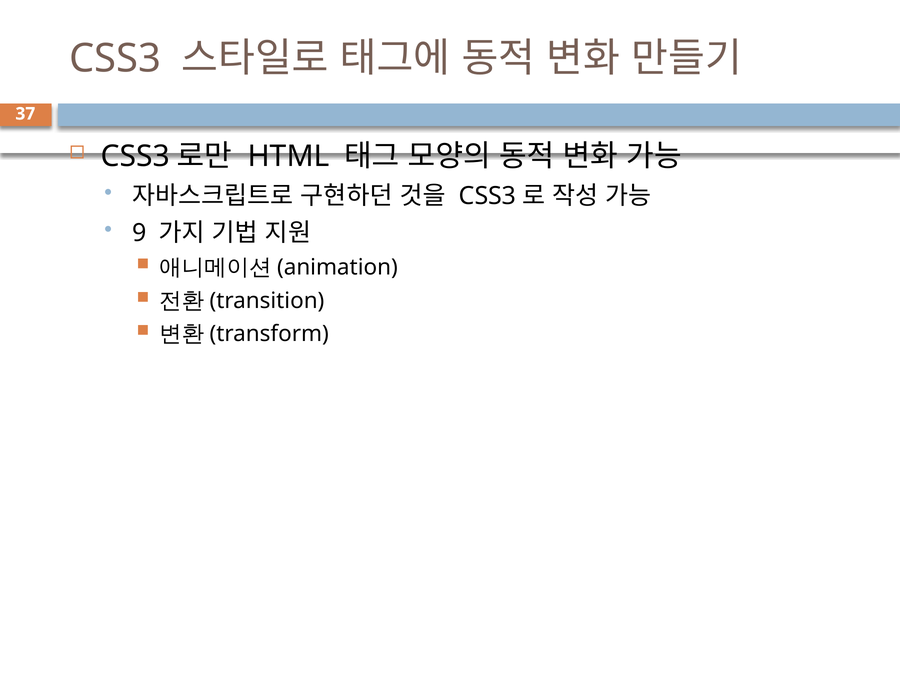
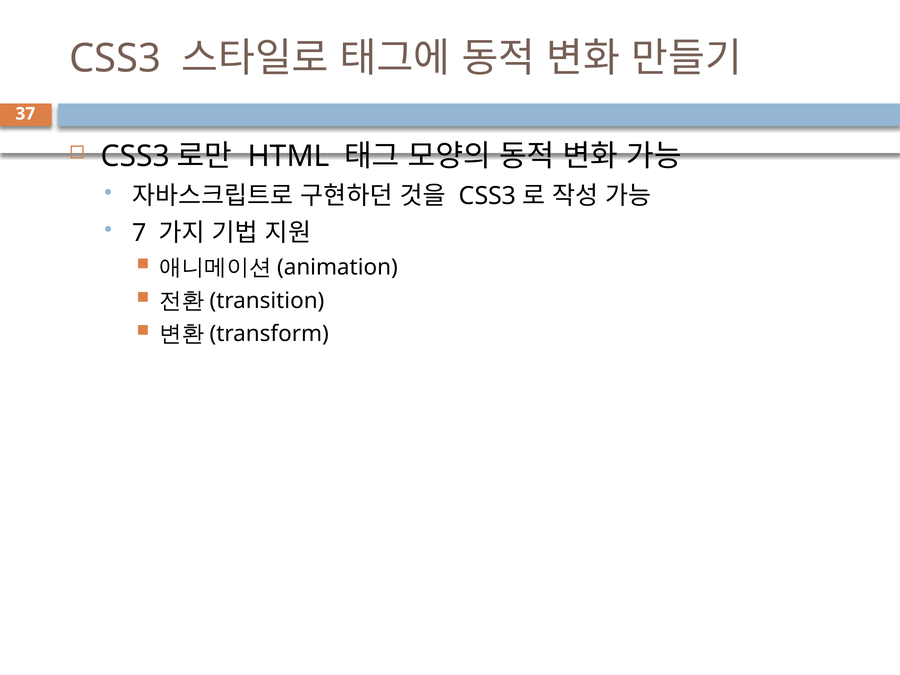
9: 9 -> 7 (139, 233)
